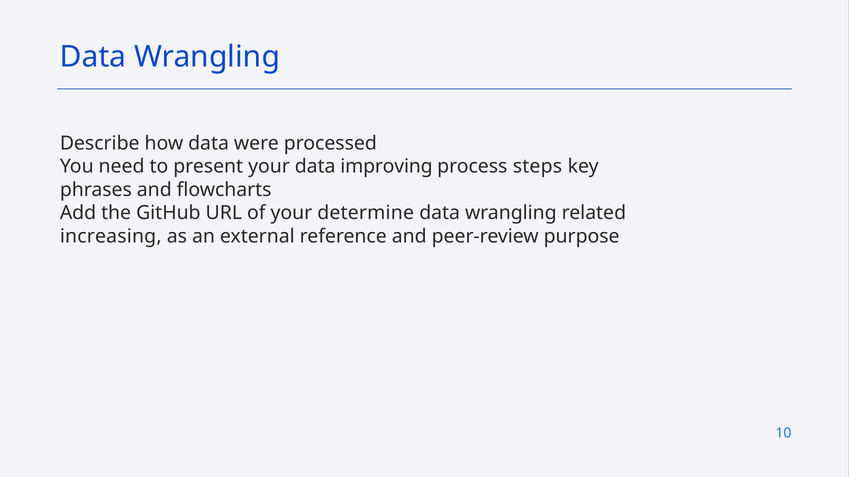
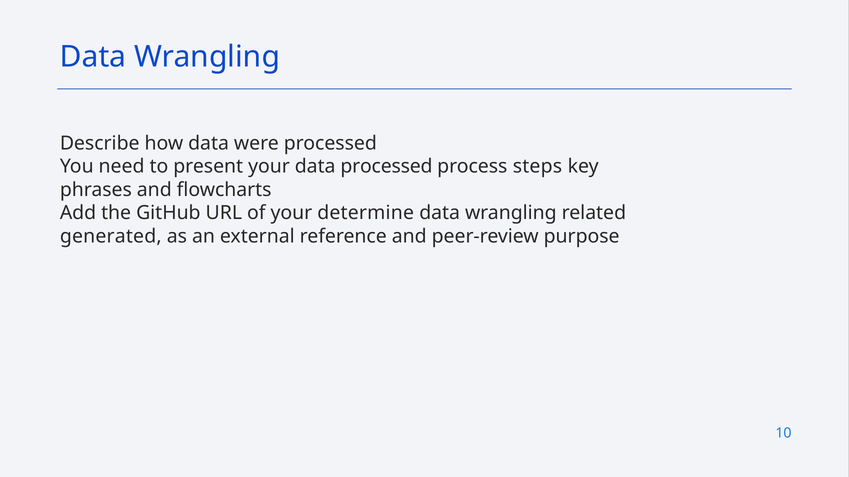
data improving: improving -> processed (386, 167)
increasing: increasing -> generated (111, 237)
